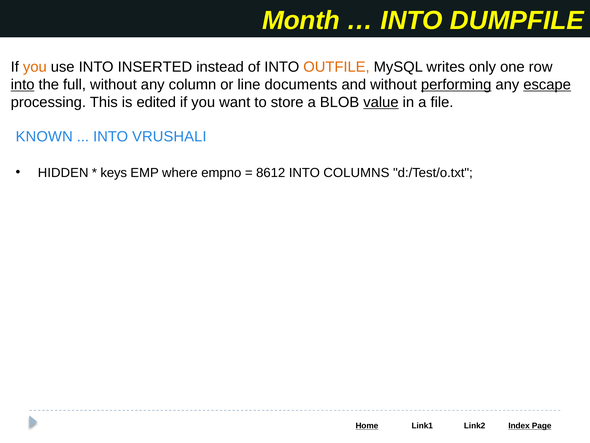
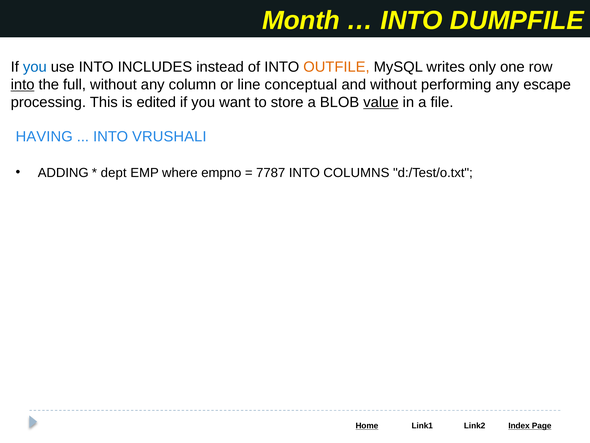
you colour: orange -> blue (35, 67)
INSERTED: INSERTED -> INCLUDES (155, 67)
documents: documents -> conceptual (301, 85)
performing underline: present -> none (456, 85)
escape underline: present -> none (547, 85)
KNOWN: KNOWN -> HAVING (44, 136)
HIDDEN: HIDDEN -> ADDING (63, 173)
keys: keys -> dept (114, 173)
8612: 8612 -> 7787 (271, 173)
